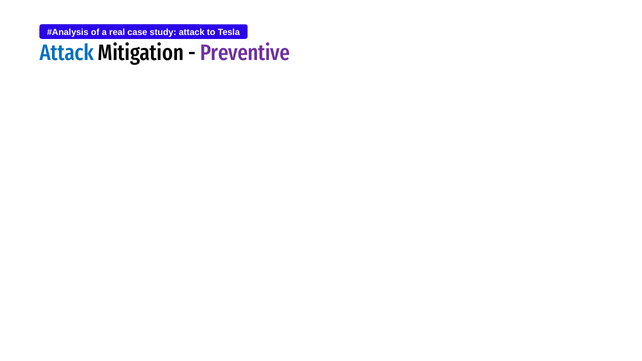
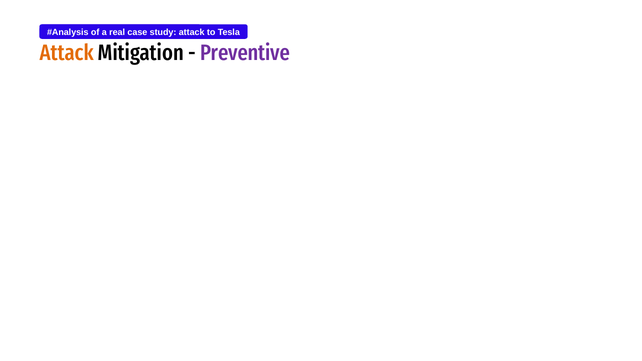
Attack colour: blue -> orange (67, 53)
